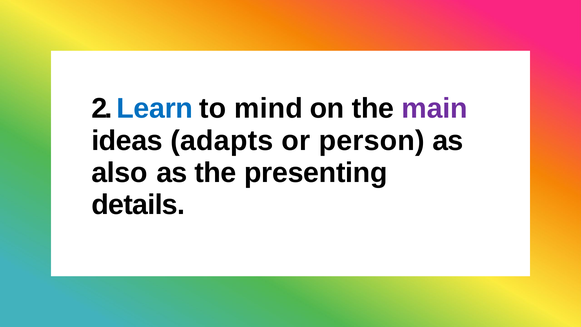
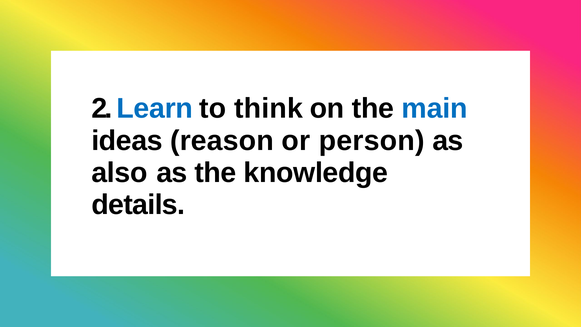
mind: mind -> think (269, 109)
main colour: purple -> blue (435, 109)
adapts: adapts -> reason (222, 141)
presenting: presenting -> knowledge (316, 173)
